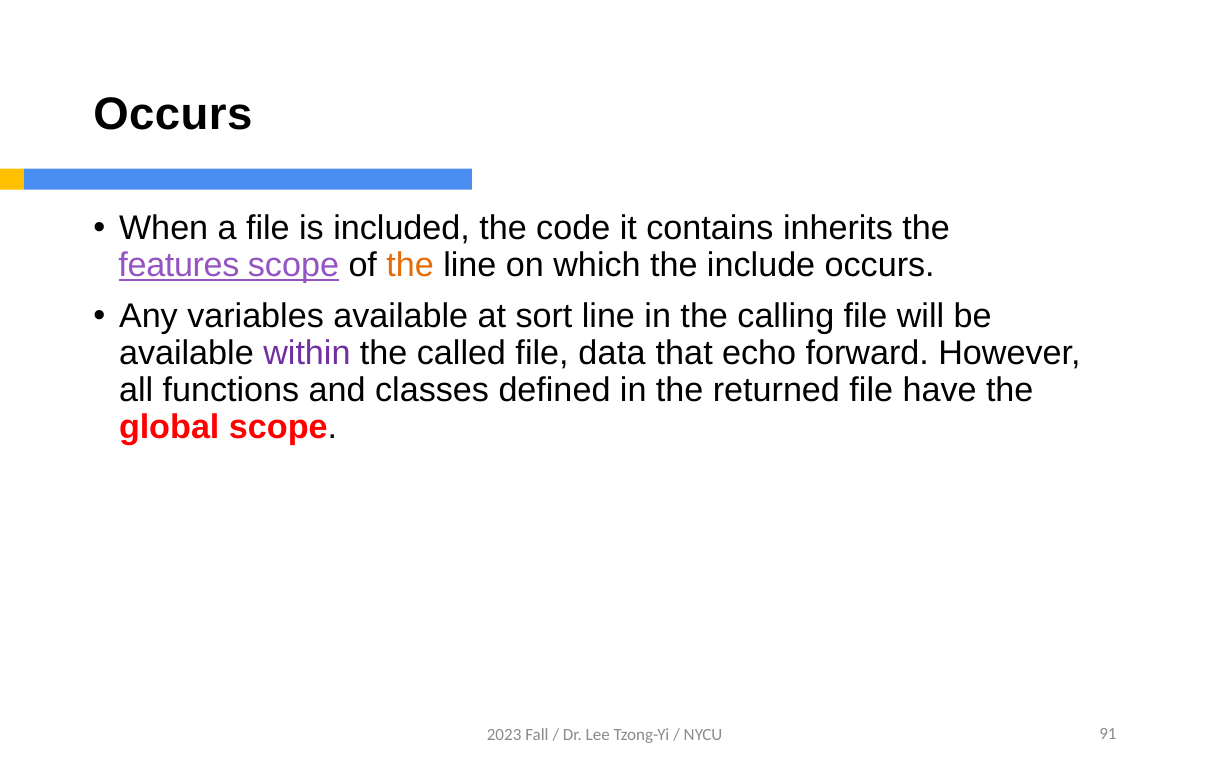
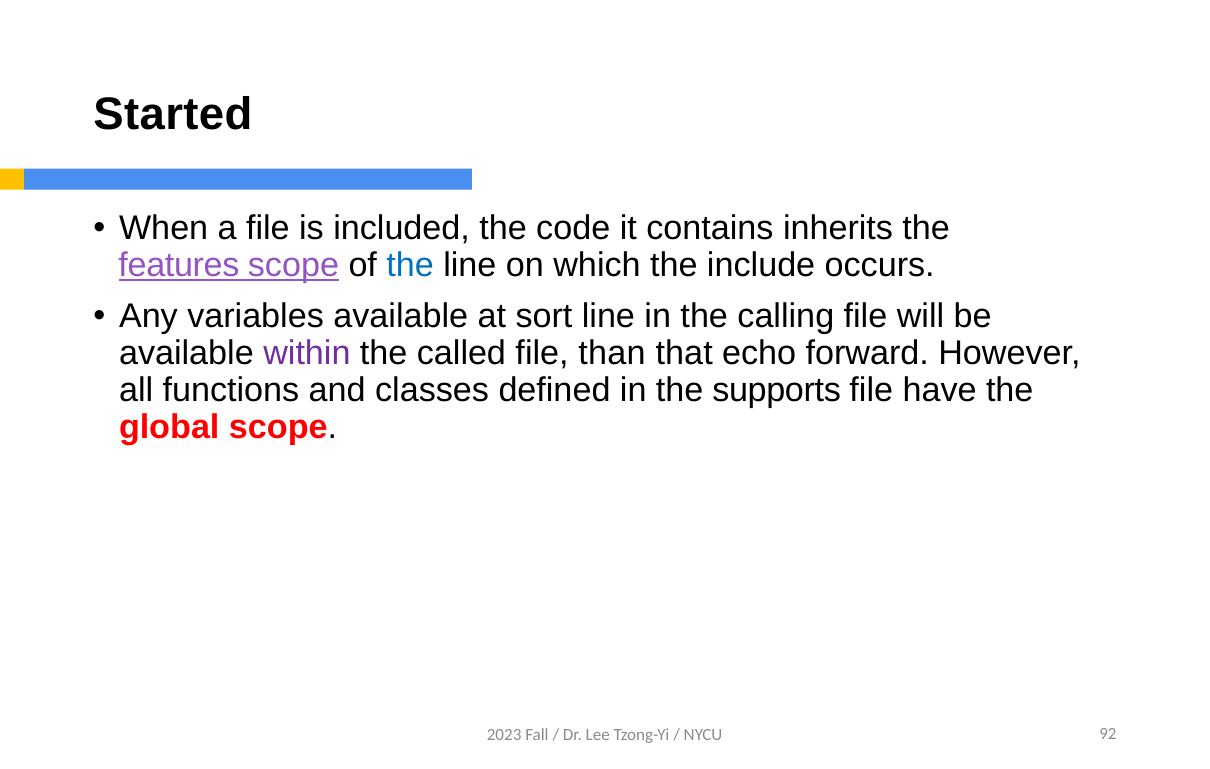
Occurs: Occurs -> Started (173, 115)
the colour: orange -> blue (410, 265)
data: data -> than (612, 353)
returned: returned -> supports (777, 390)
91: 91 -> 92 (1108, 734)
